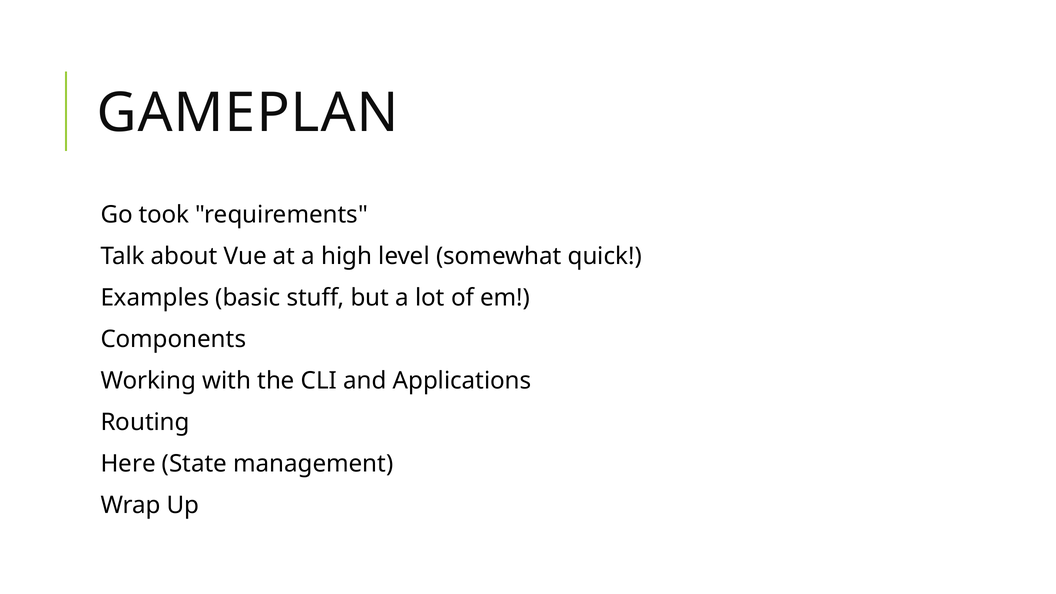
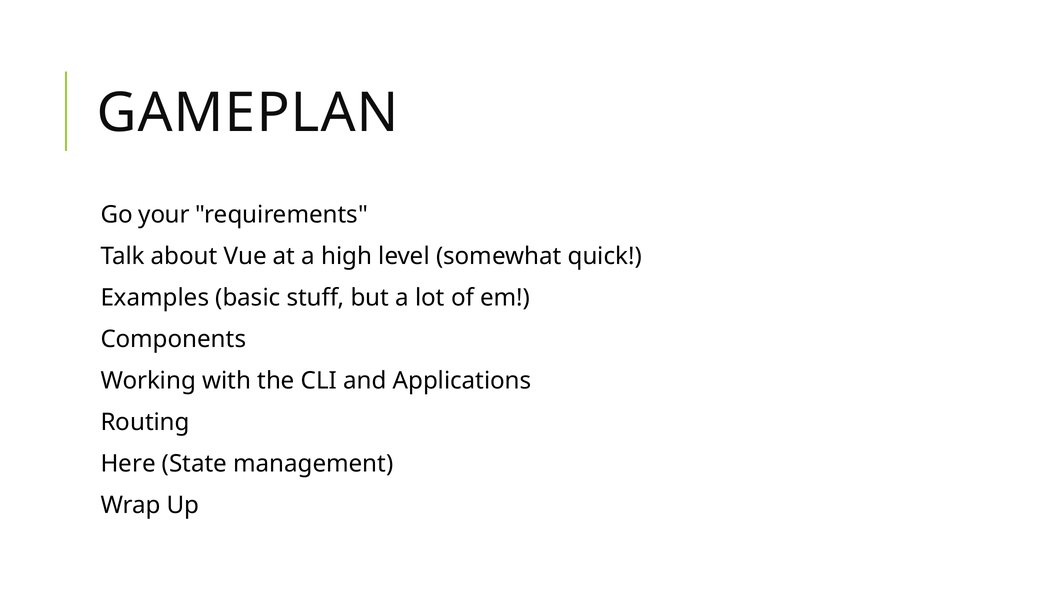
took: took -> your (164, 215)
